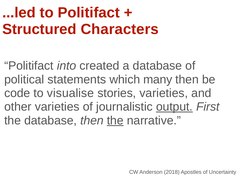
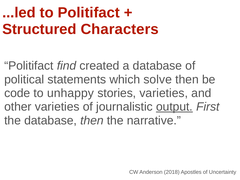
into: into -> find (67, 66)
many: many -> solve (158, 79)
visualise: visualise -> unhappy (70, 93)
the underline: present -> none (115, 120)
